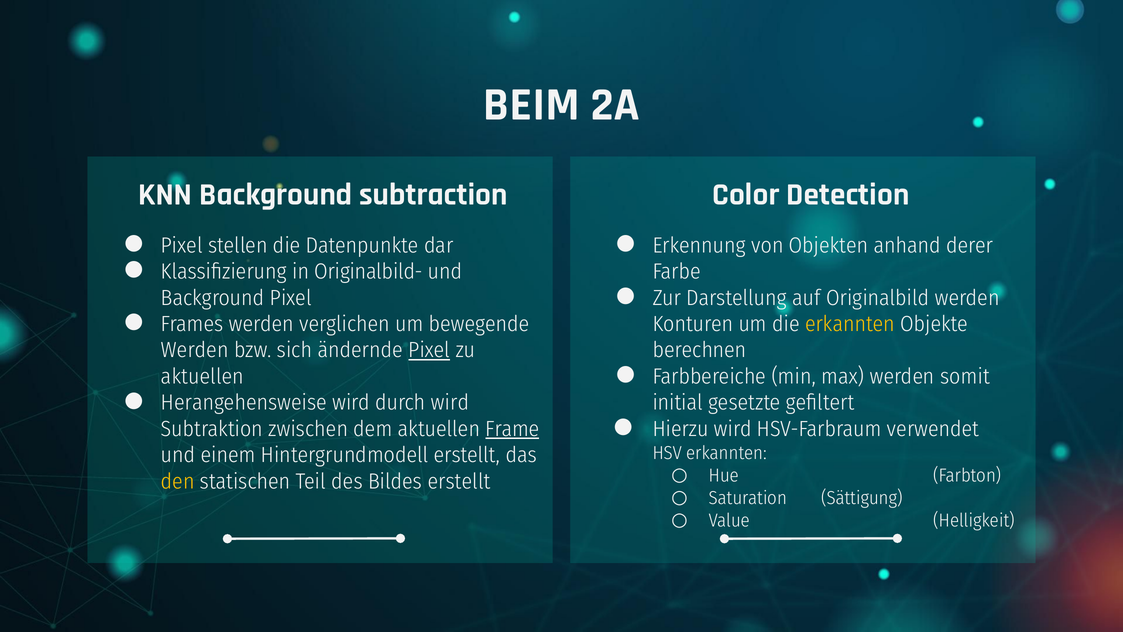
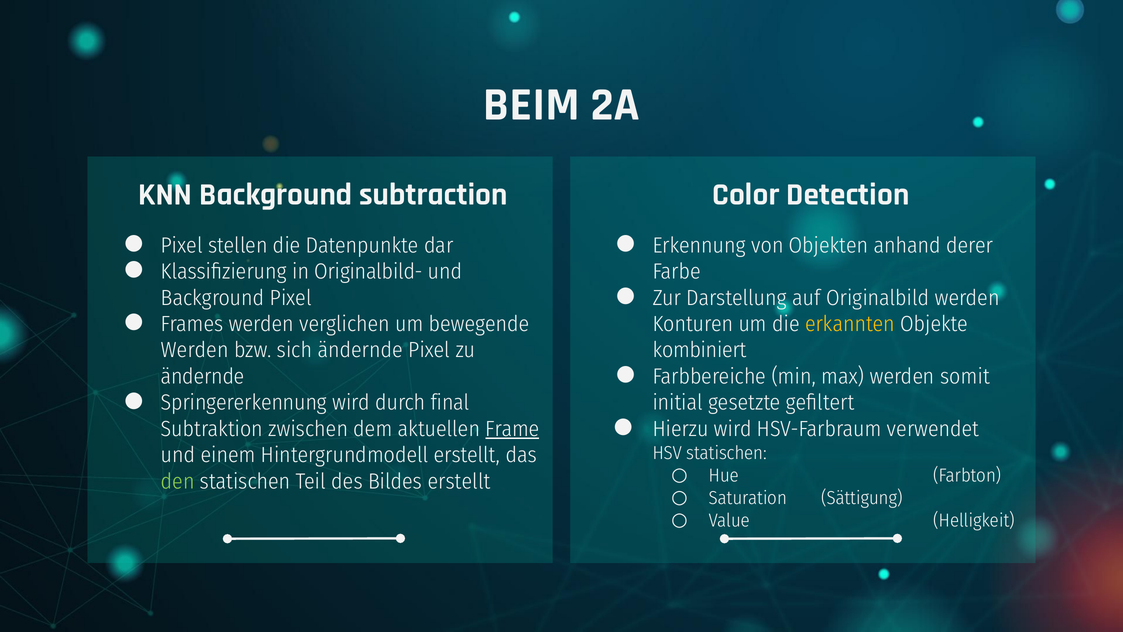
Pixel underline: present -> none (429, 350)
berechnen: berechnen -> kombiniert (700, 350)
aktuellen: aktuellen -> ändernde (203, 376)
Herangehensweise: Herangehensweise -> Springererkennung (244, 403)
durch wird: wird -> final (450, 403)
HSV erkannten: erkannten -> statischen (727, 453)
den colour: yellow -> light green (178, 481)
